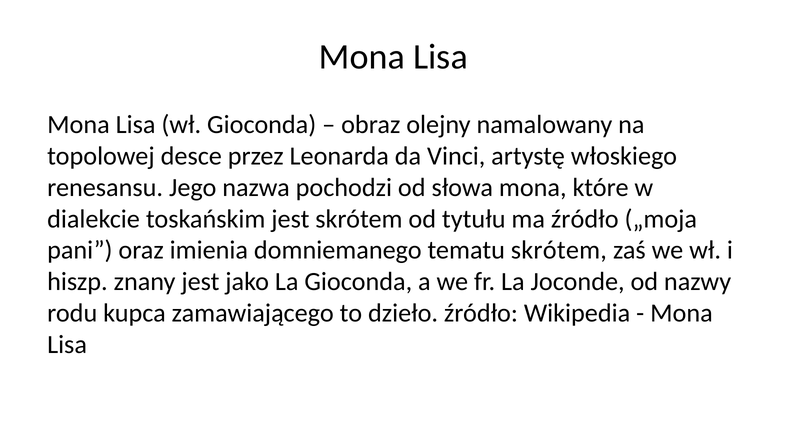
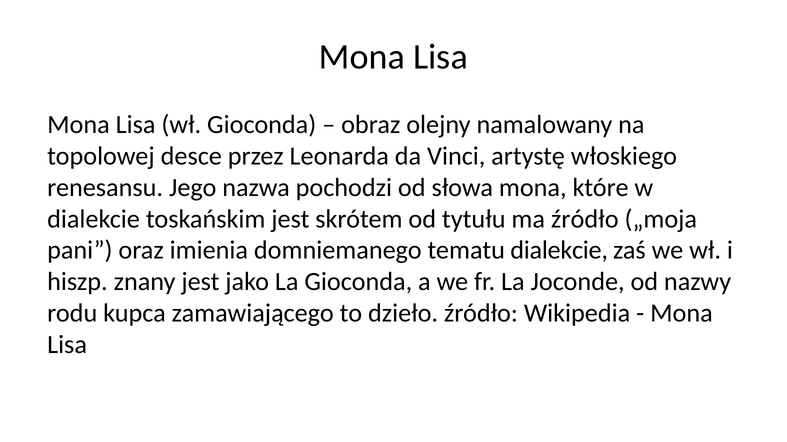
tematu skrótem: skrótem -> dialekcie (559, 251)
